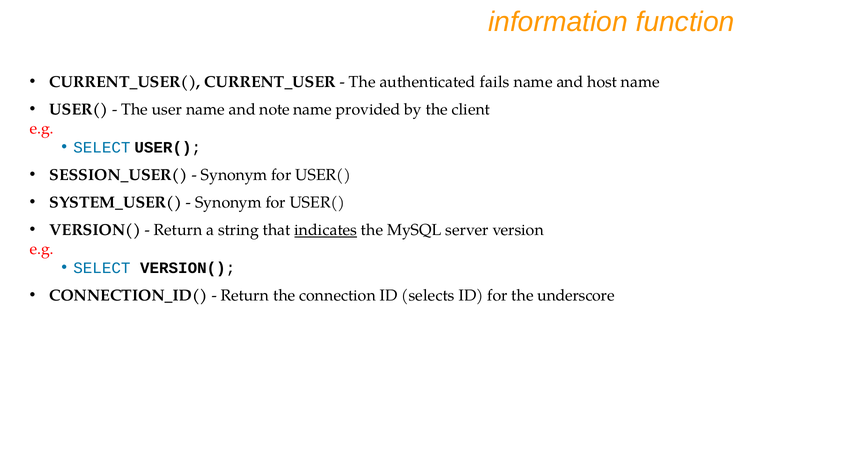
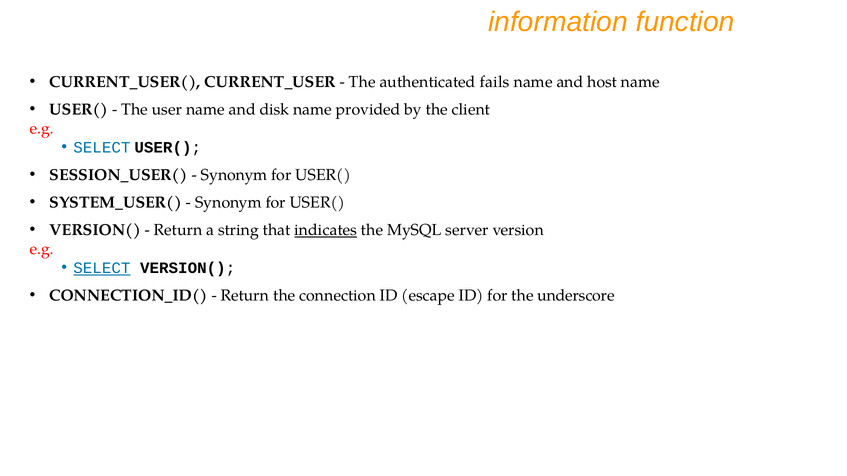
note: note -> disk (274, 110)
SELECT underline: none -> present (102, 268)
selects: selects -> escape (428, 296)
